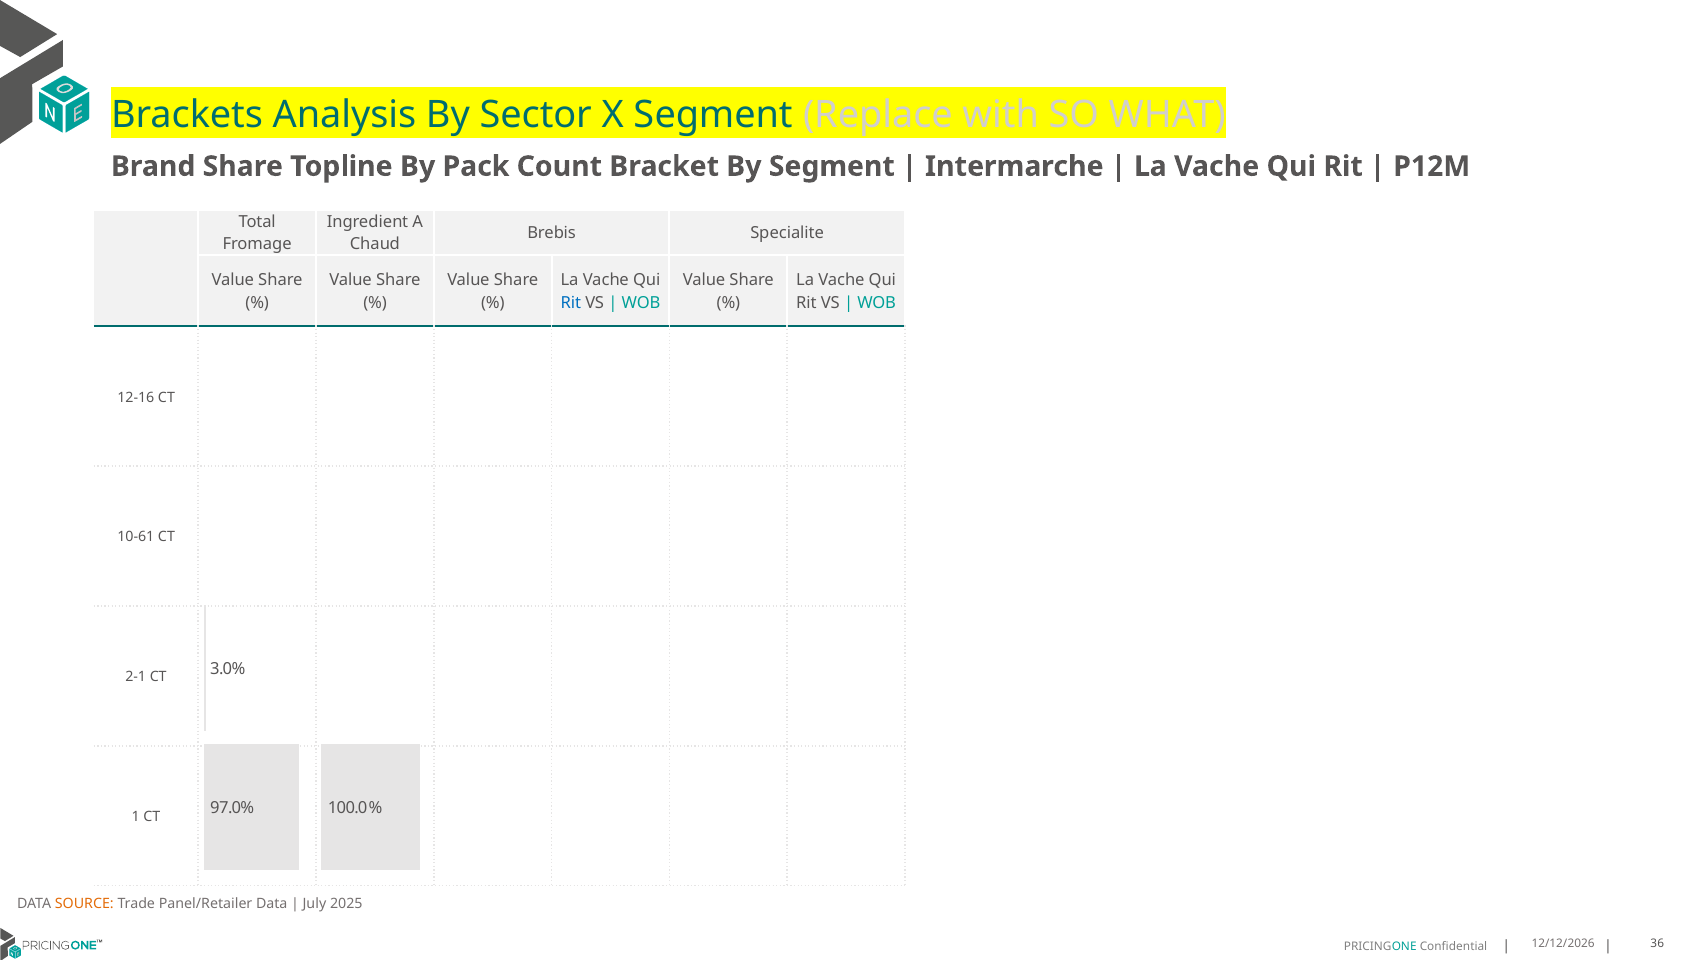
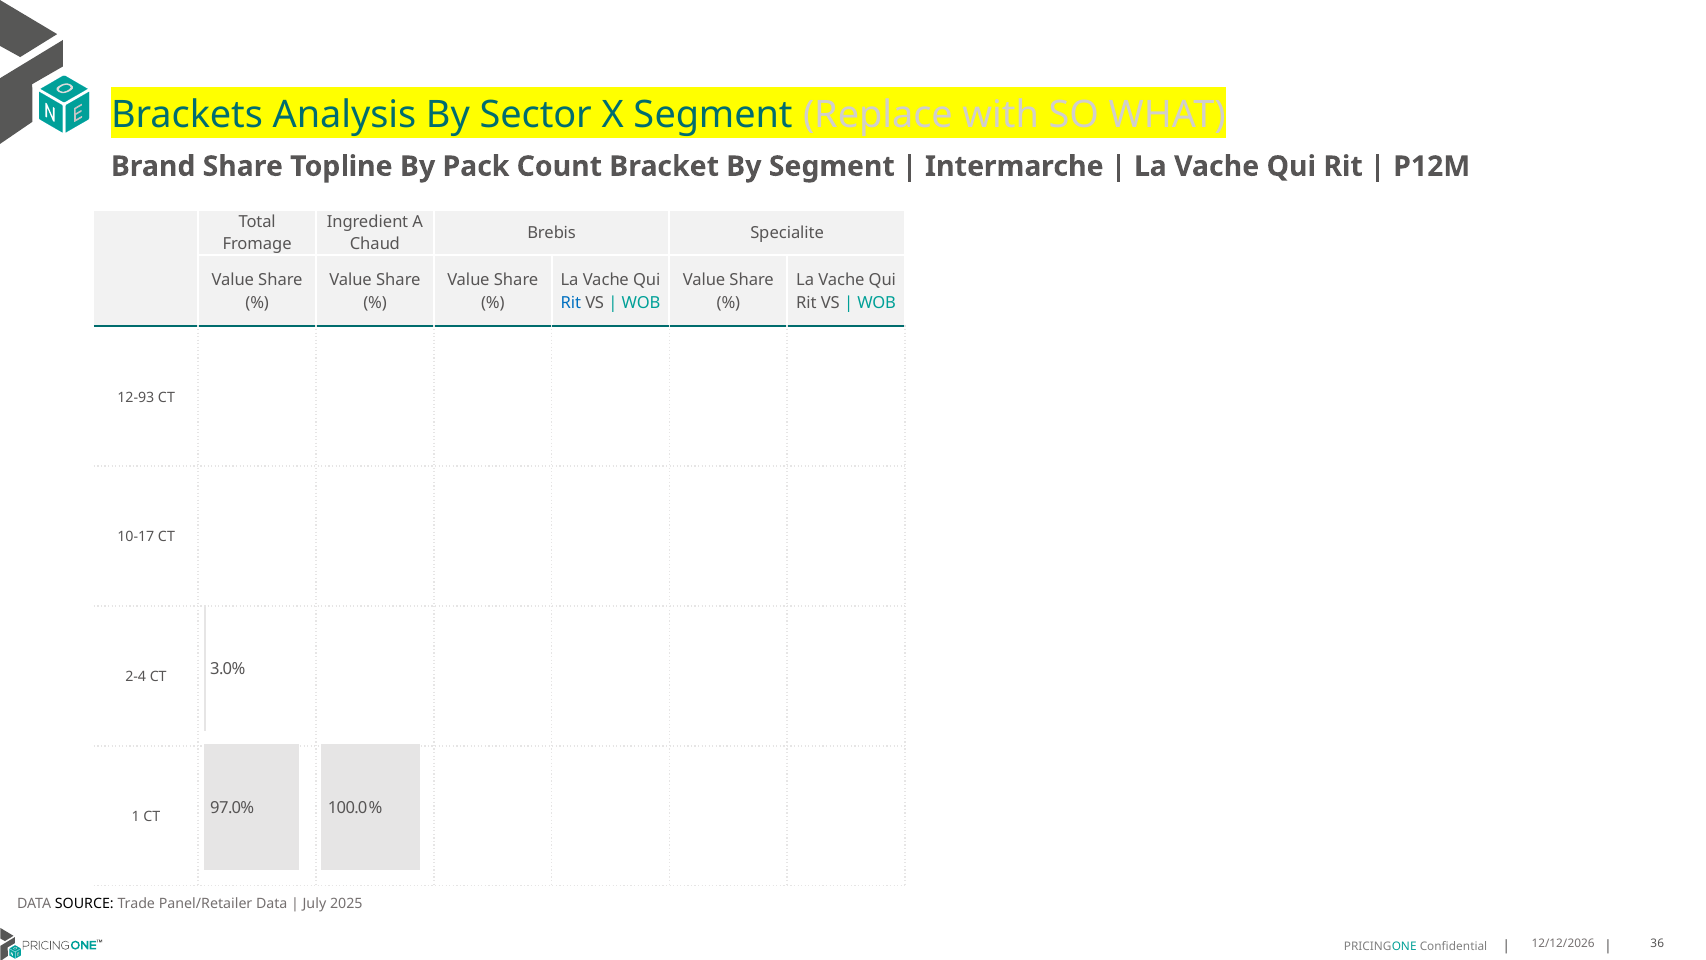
12-16: 12-16 -> 12-93 (136, 397)
10-61: 10-61 -> 10-17 (136, 537)
2-1: 2-1 -> 2-4 (136, 677)
SOURCE colour: orange -> black (84, 904)
